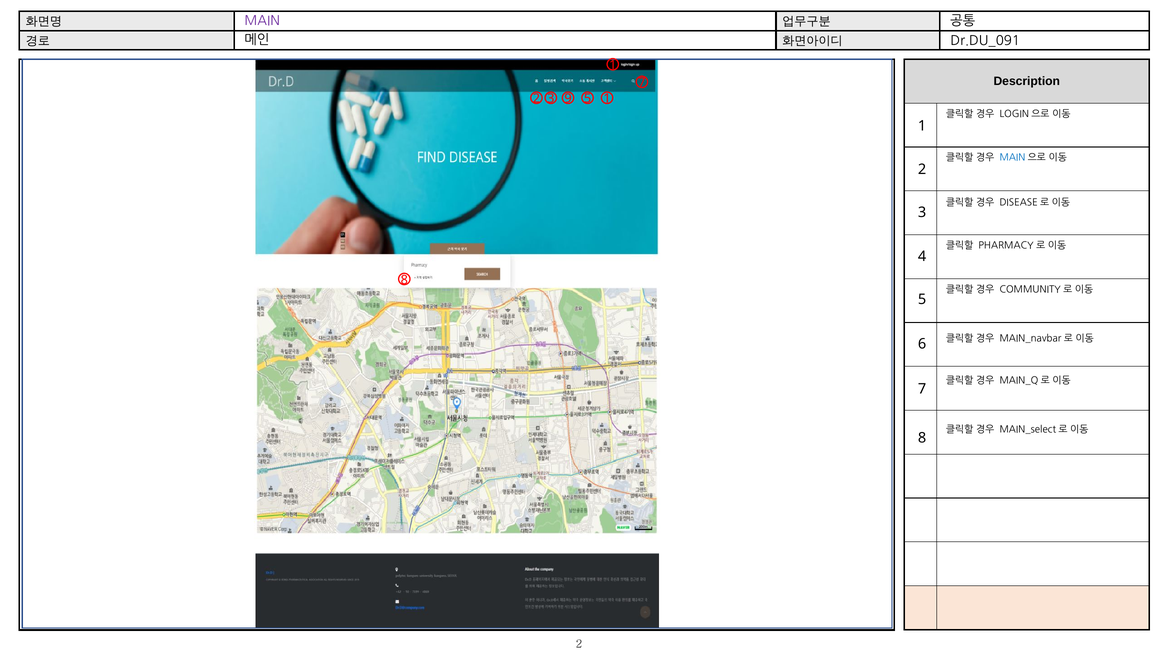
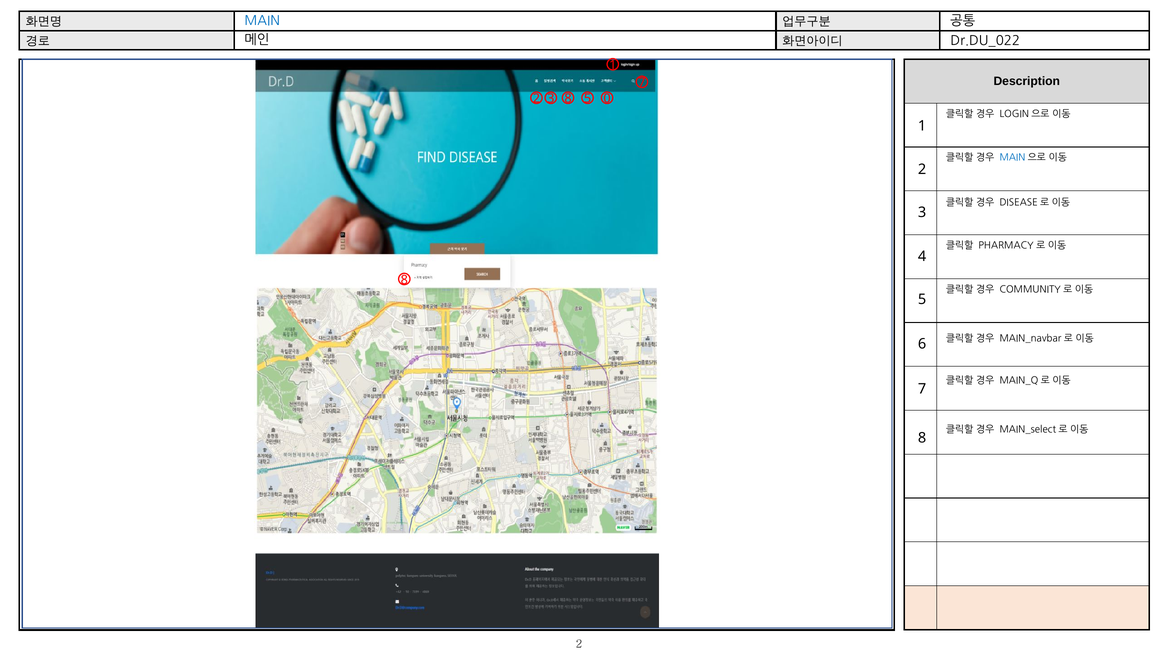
MAIN colour: purple -> blue (262, 21)
Dr.DU_091: Dr.DU_091 -> Dr.DU_022 (985, 41)
3 9: 9 -> 8 (568, 99)
5 1: 1 -> 0 (607, 99)
